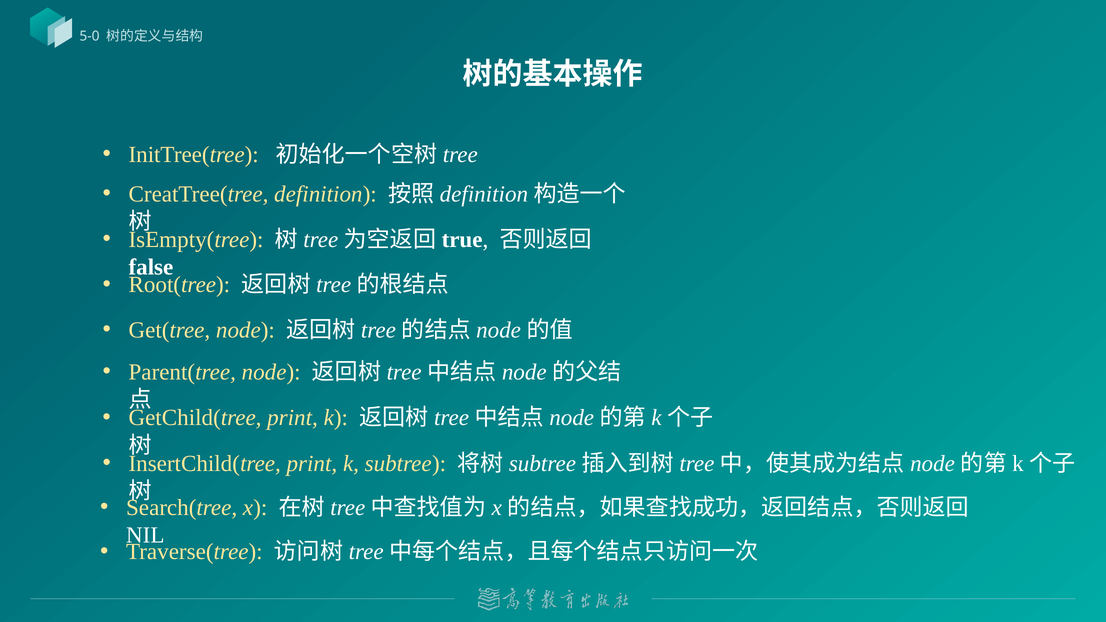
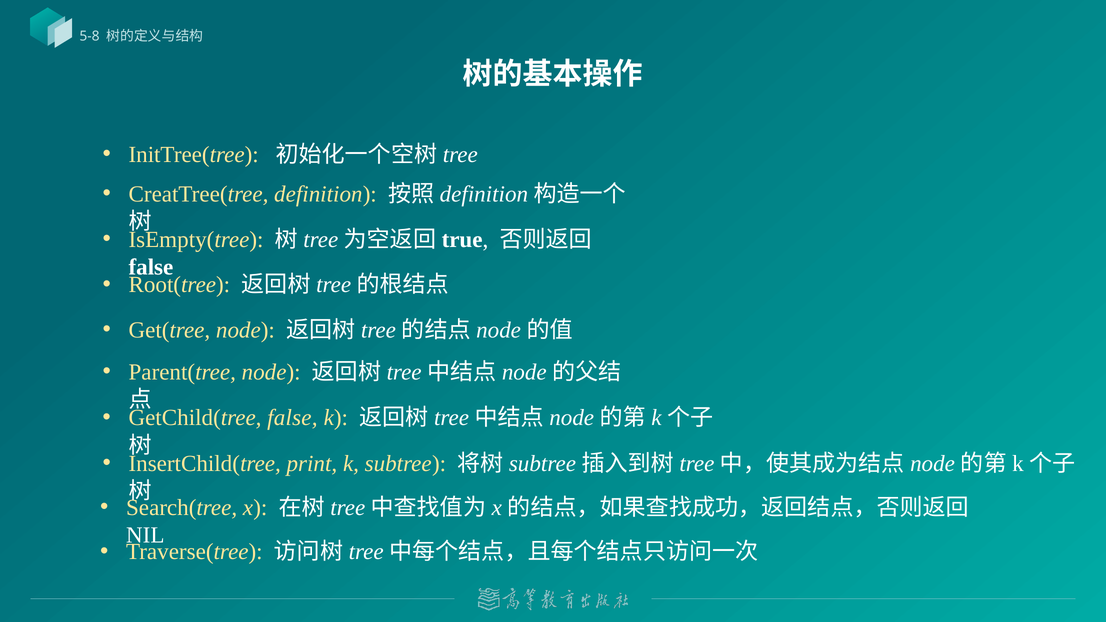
5-0: 5-0 -> 5-8 (90, 36)
GetChild(tree print: print -> false (292, 418)
